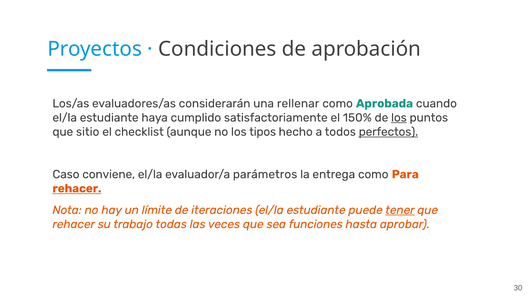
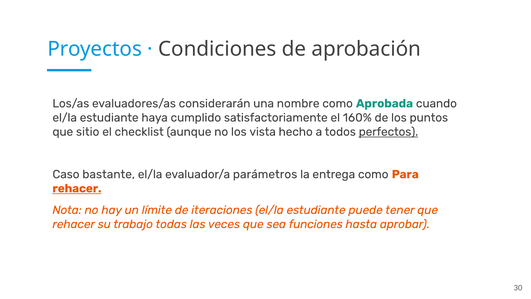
rellenar: rellenar -> nombre (298, 103)
150%: 150% -> 160% (357, 118)
los underline: present -> none (399, 118)
tipos: tipos -> vista (263, 132)
conviene: conviene -> bastante (109, 174)
tener underline: present -> none (400, 210)
